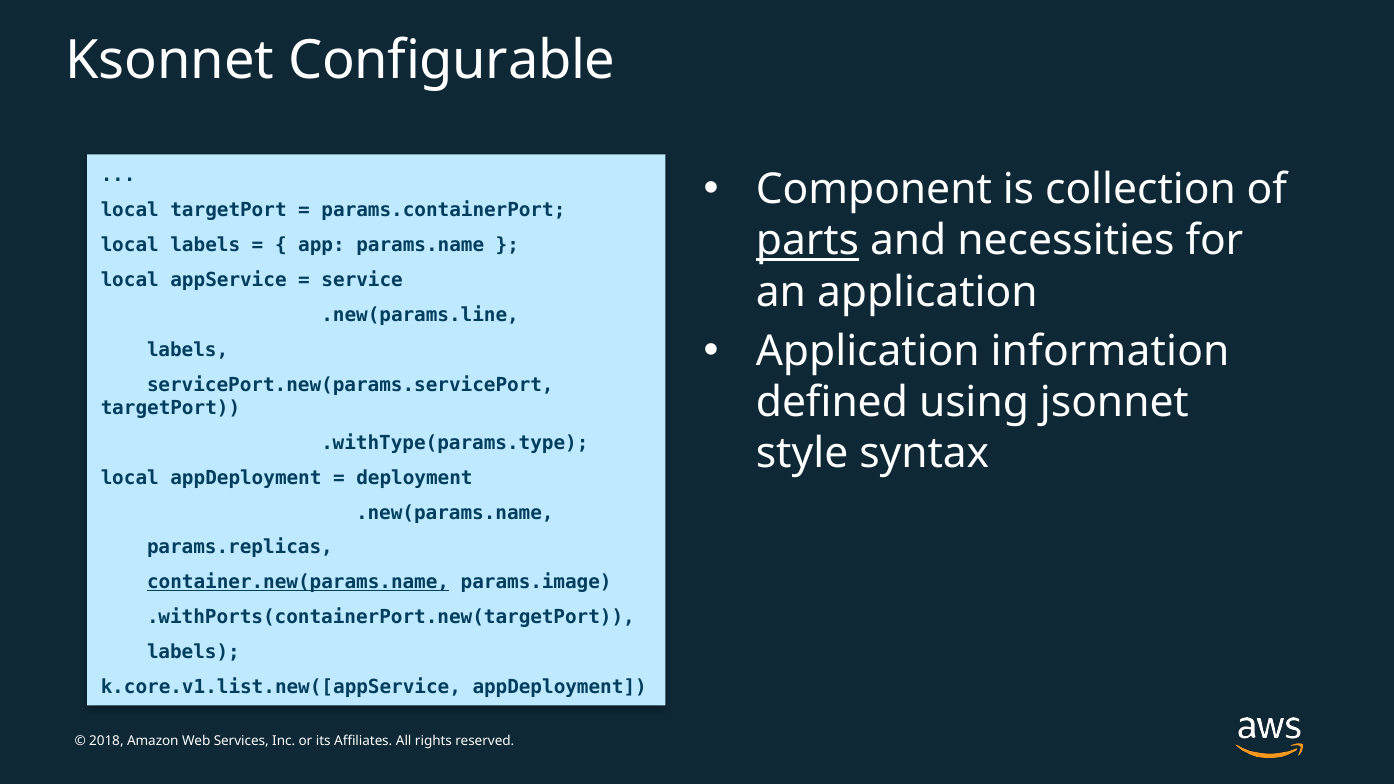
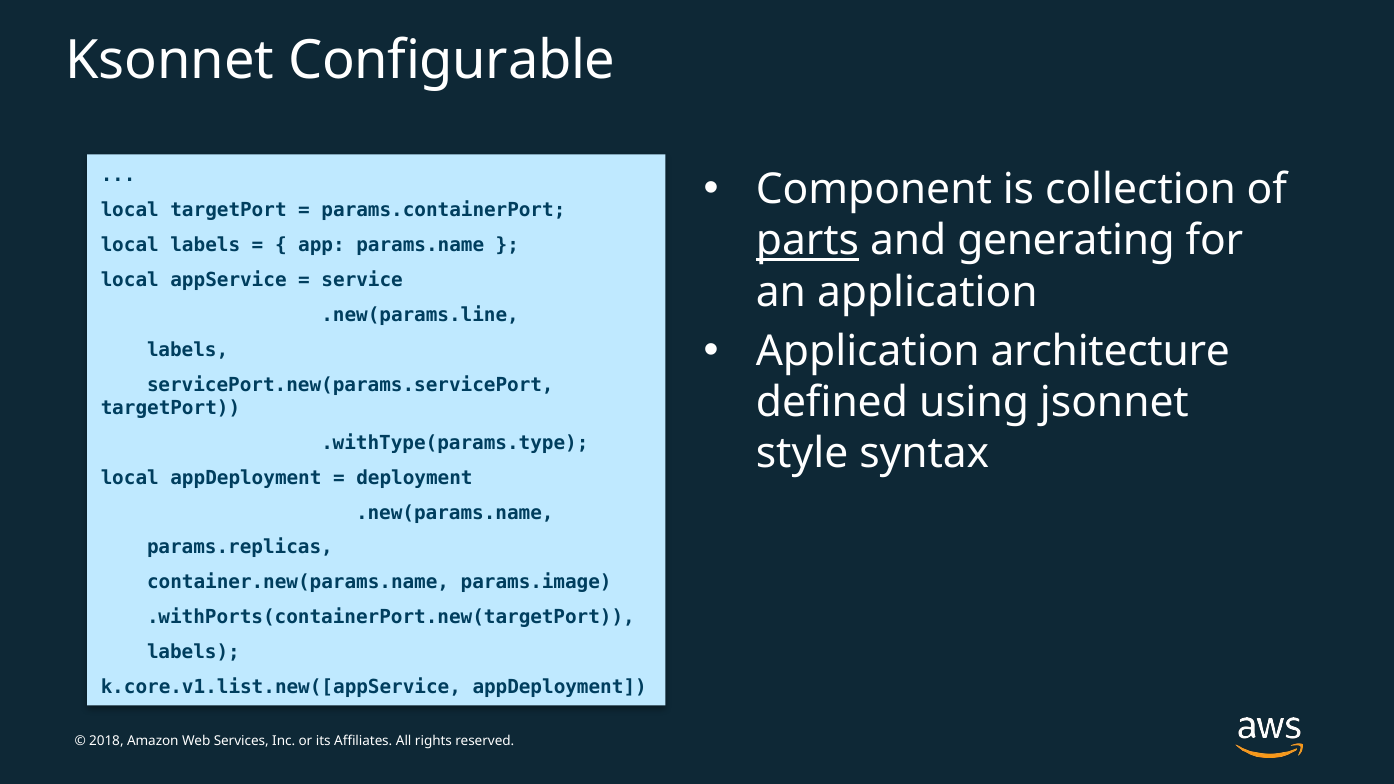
necessities: necessities -> generating (1066, 241)
information: information -> architecture (1110, 352)
container.new(params.name underline: present -> none (298, 583)
